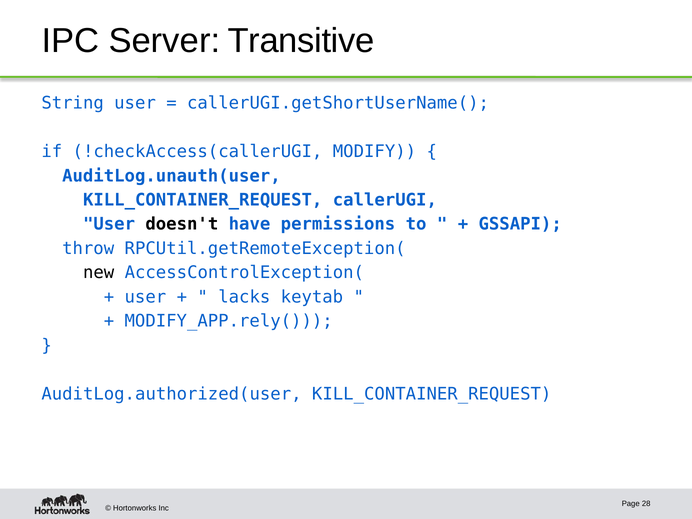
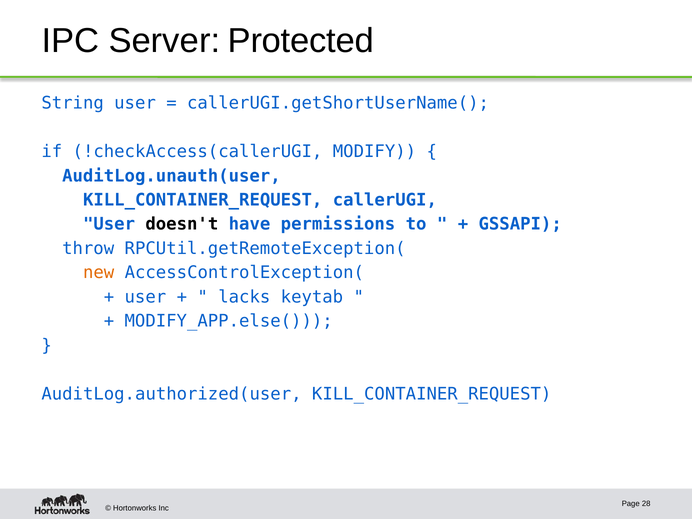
Transitive: Transitive -> Protected (301, 41)
new colour: black -> orange (99, 273)
MODIFY_APP.rely(: MODIFY_APP.rely( -> MODIFY_APP.else( (229, 321)
